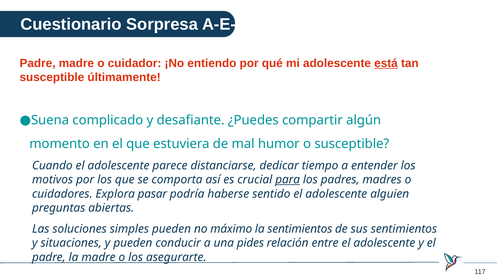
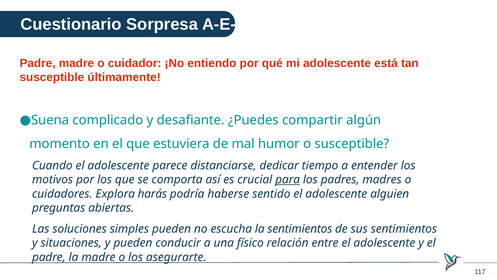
está underline: present -> none (386, 63)
pasar: pasar -> harás (152, 193)
máximo: máximo -> escucha (231, 229)
pides: pides -> físico (250, 243)
